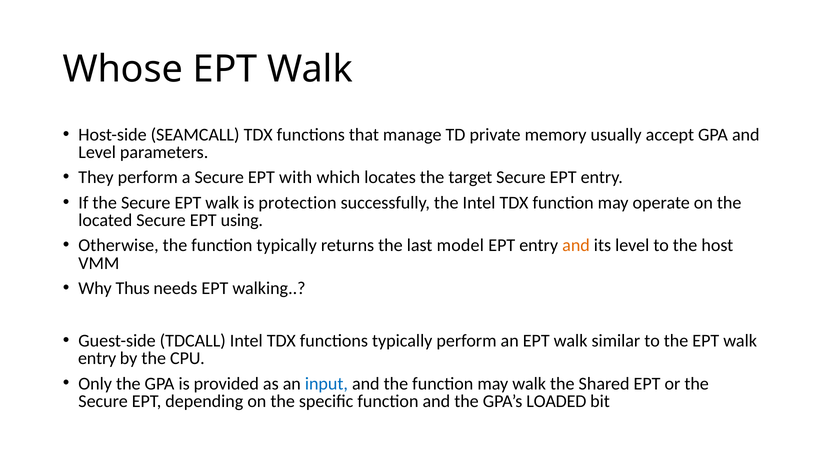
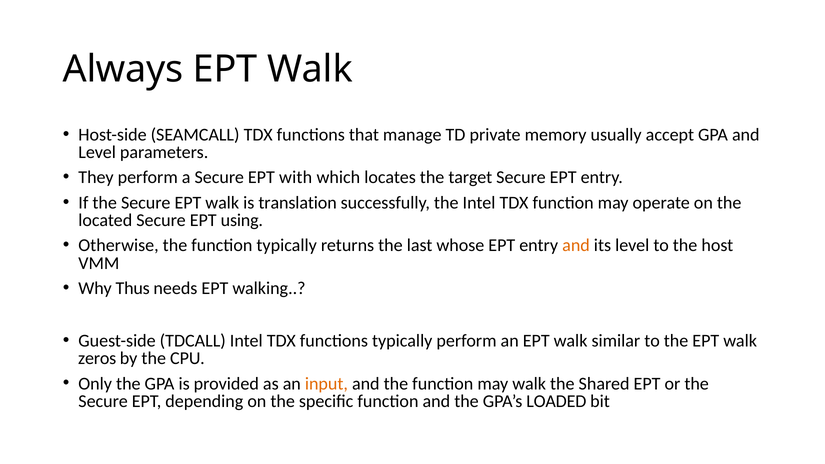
Whose: Whose -> Always (123, 69)
protection: protection -> translation (298, 203)
model: model -> whose (460, 246)
entry: entry -> zeros (97, 358)
input colour: blue -> orange (326, 384)
